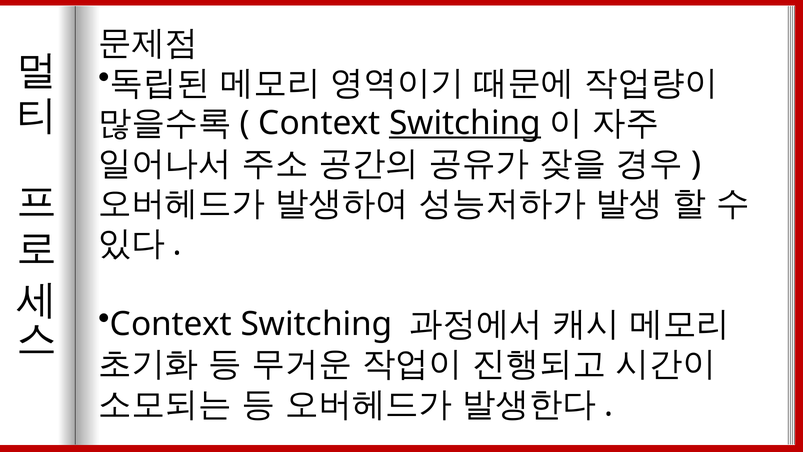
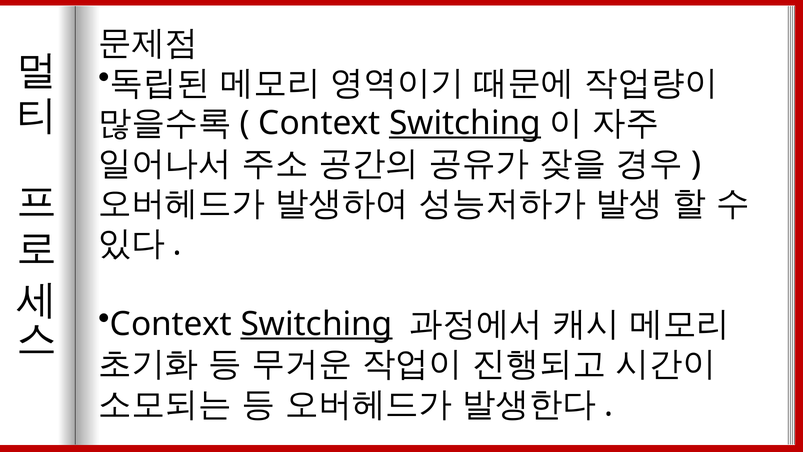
Switching underline: none -> present (317, 324)
